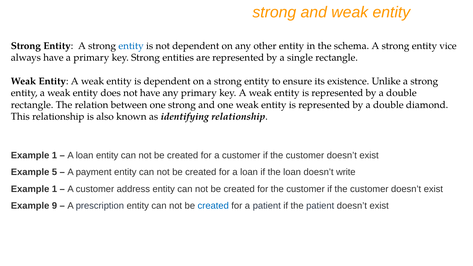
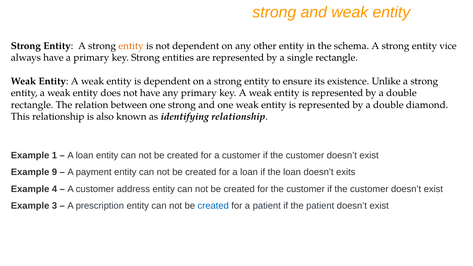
entity colour: blue -> orange (131, 46)
5: 5 -> 9 (54, 172)
write: write -> exits (346, 172)
1: 1 -> 4 (54, 189)
9: 9 -> 3 (54, 206)
